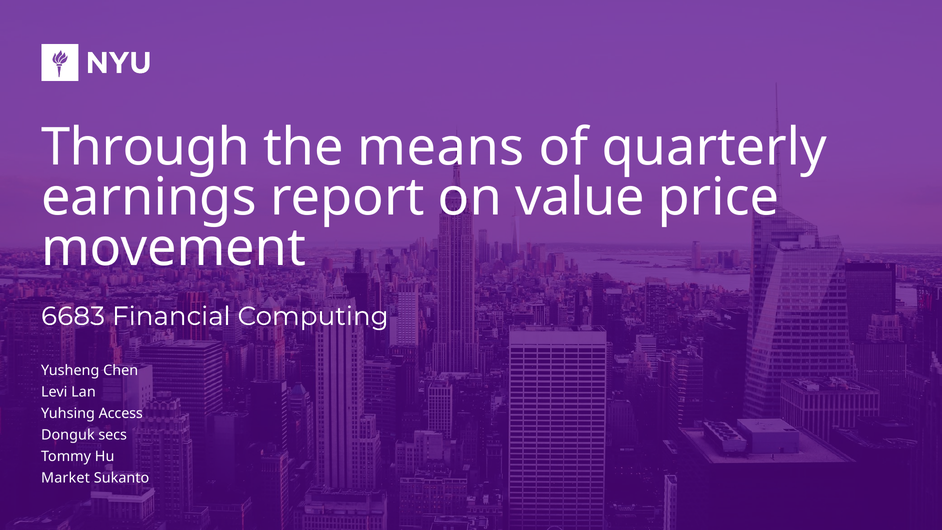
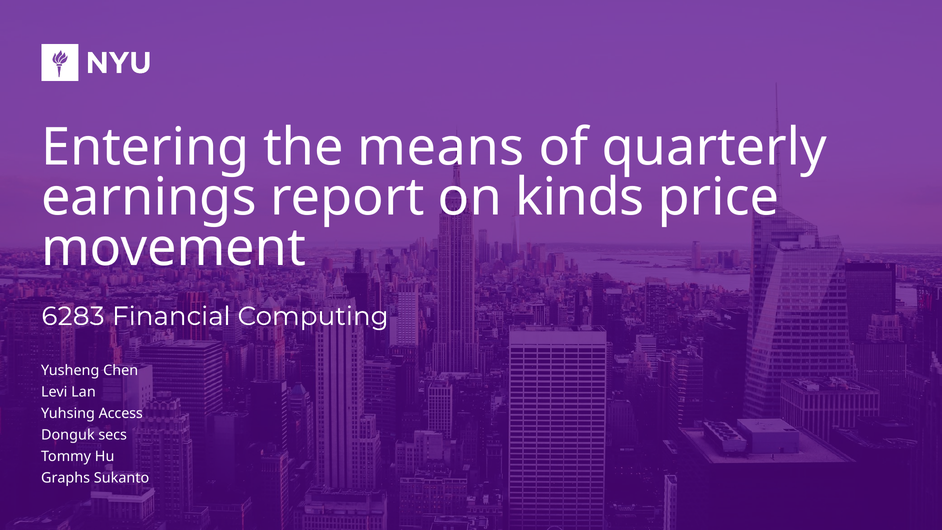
Through: Through -> Entering (145, 147)
value: value -> kinds (580, 198)
6683: 6683 -> 6283 (73, 316)
Market: Market -> Graphs (66, 478)
